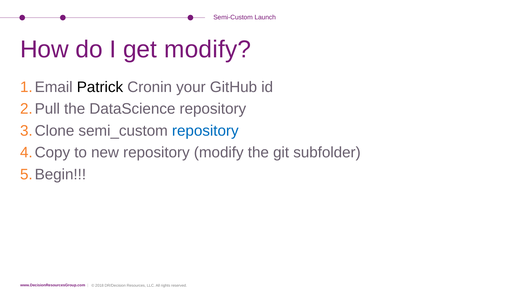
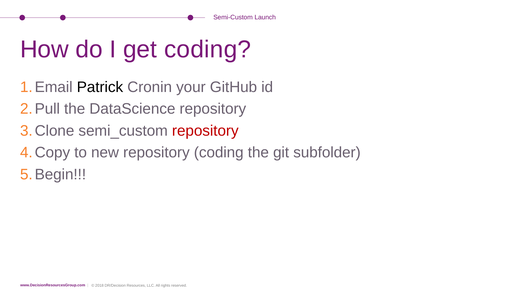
get modify: modify -> coding (208, 49)
repository colour: blue -> red (205, 131)
repository modify: modify -> coding (219, 153)
